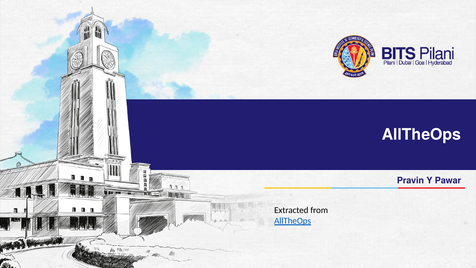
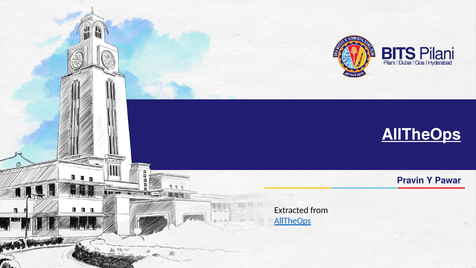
AllTheOps underline: none -> present (421, 134)
